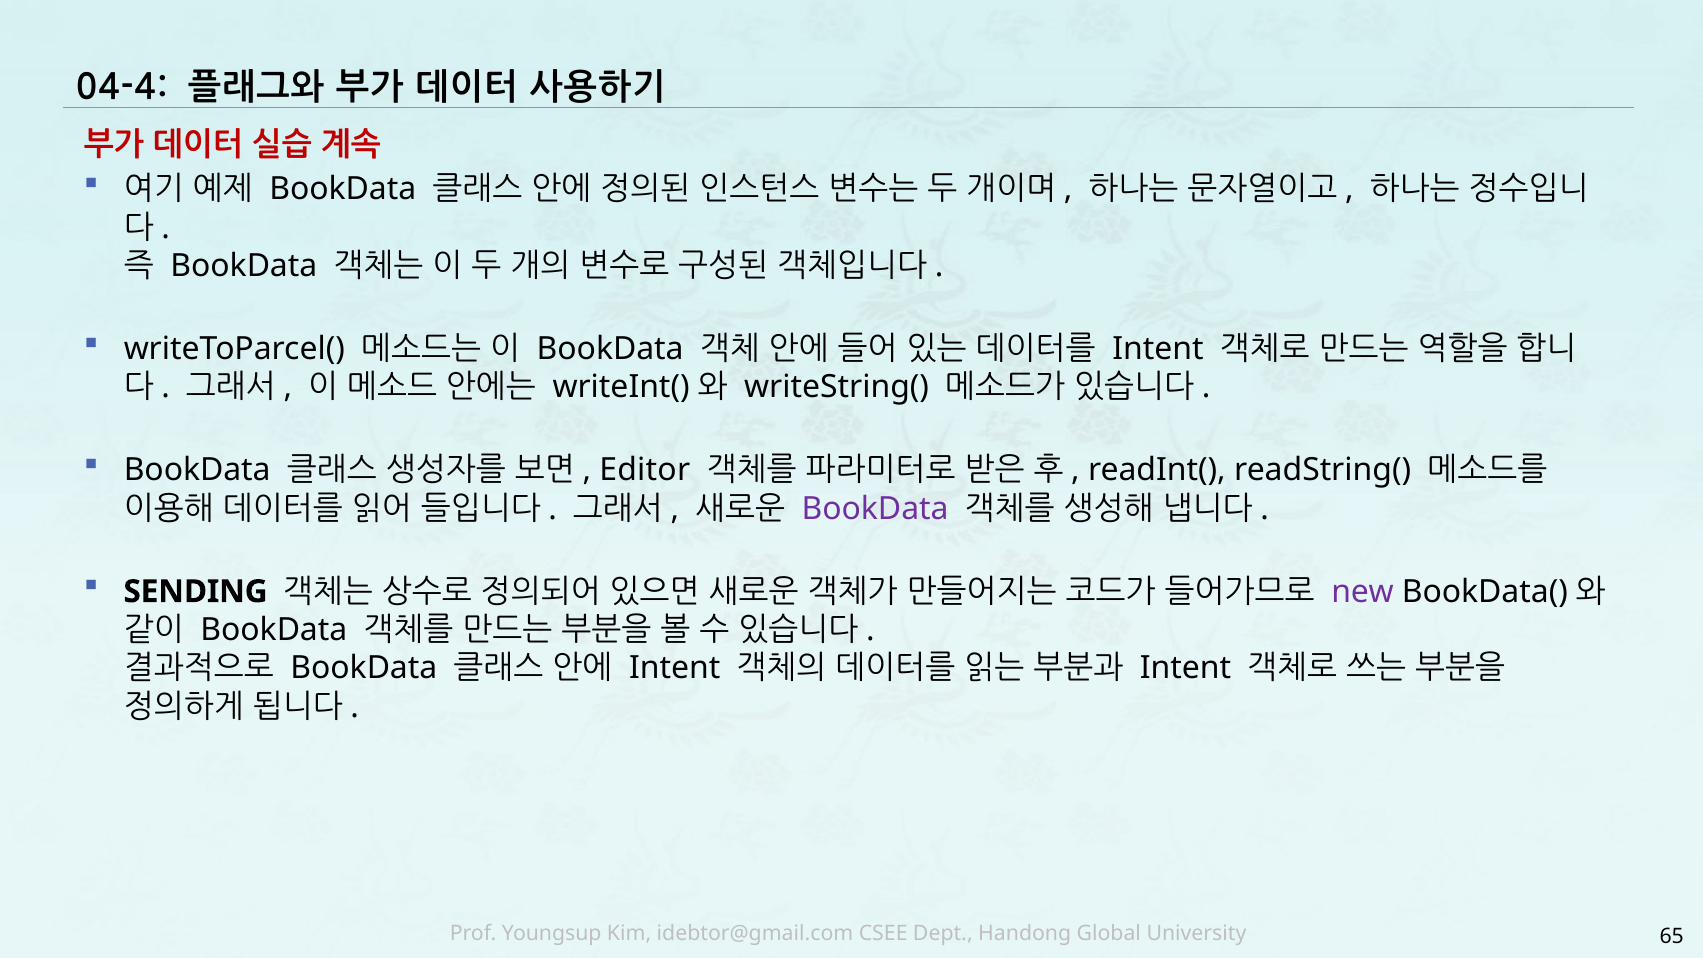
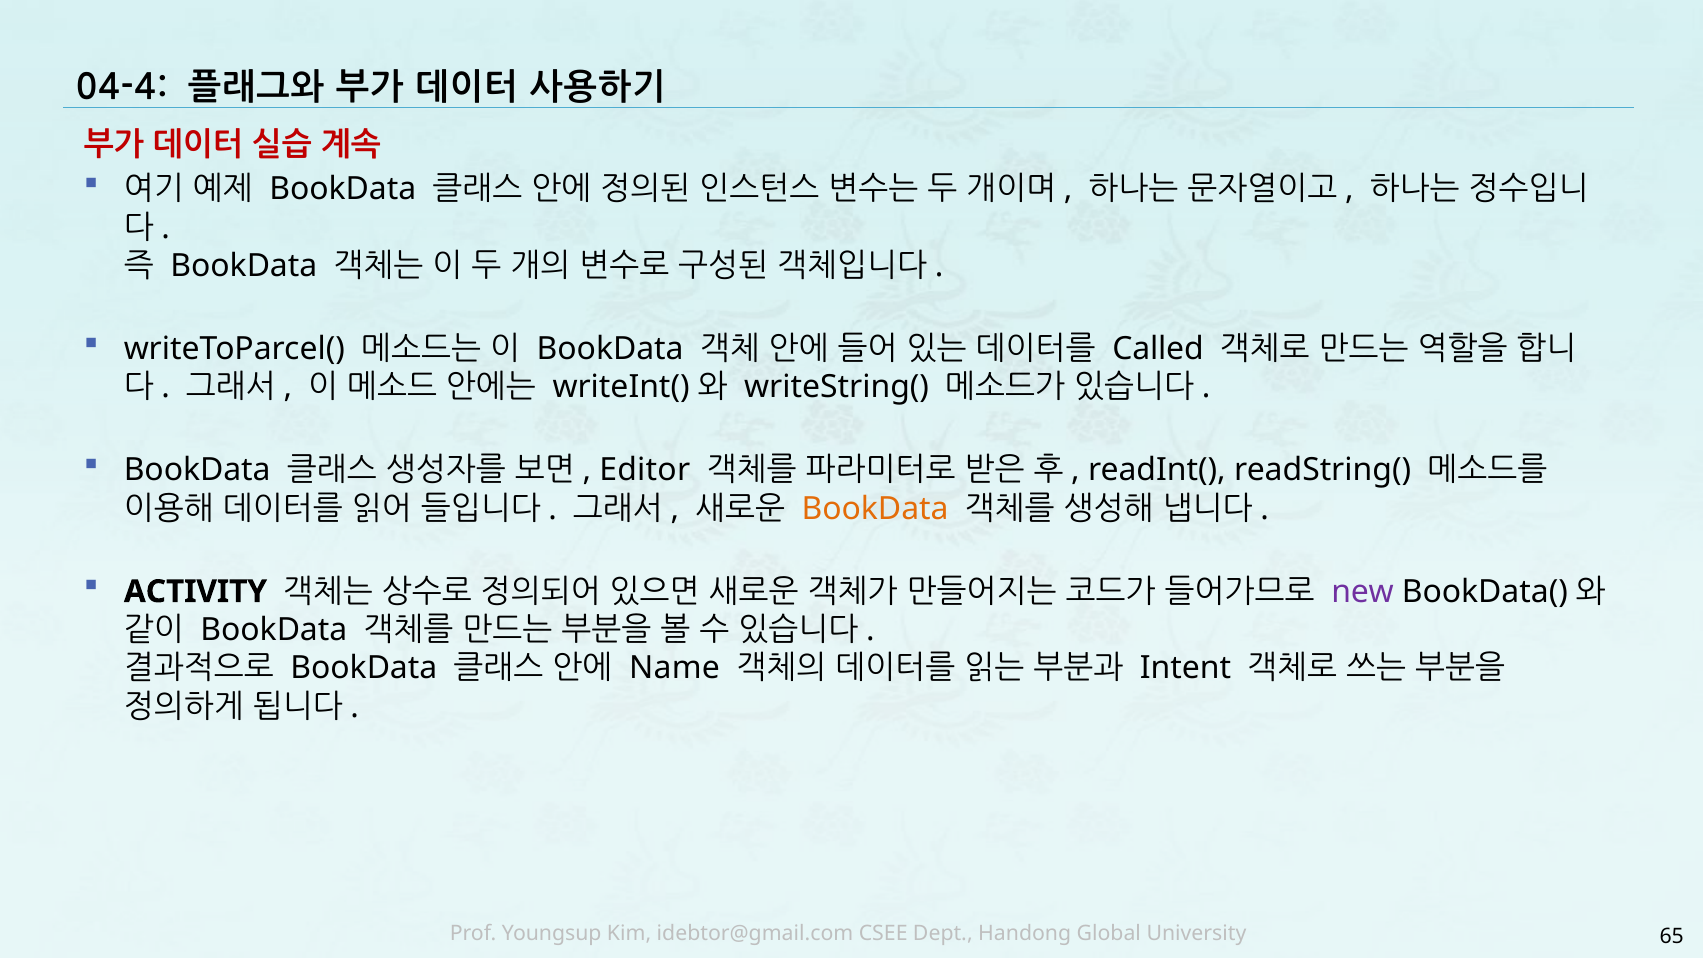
Intent: Intent -> Called (1158, 349)
BookData colour: purple -> orange (875, 509)
SENDING: SENDING -> ACTIVITY (195, 592)
Intent: Intent -> Name (675, 668)
